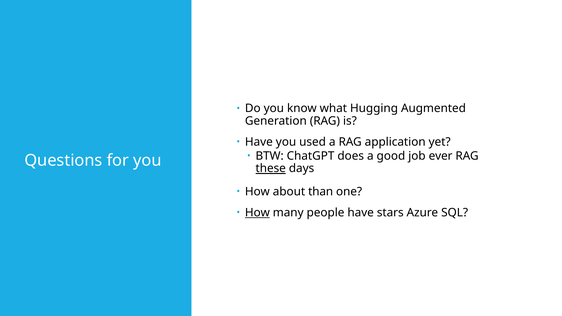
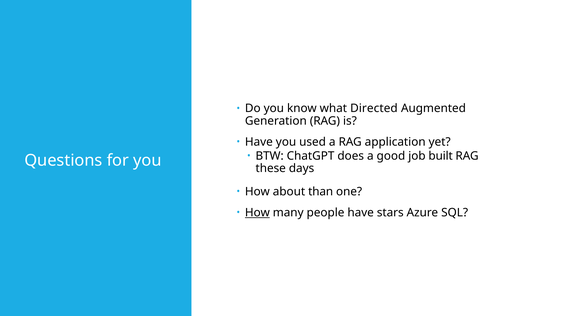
Hugging: Hugging -> Directed (374, 109)
ever: ever -> built (441, 156)
these underline: present -> none (271, 169)
